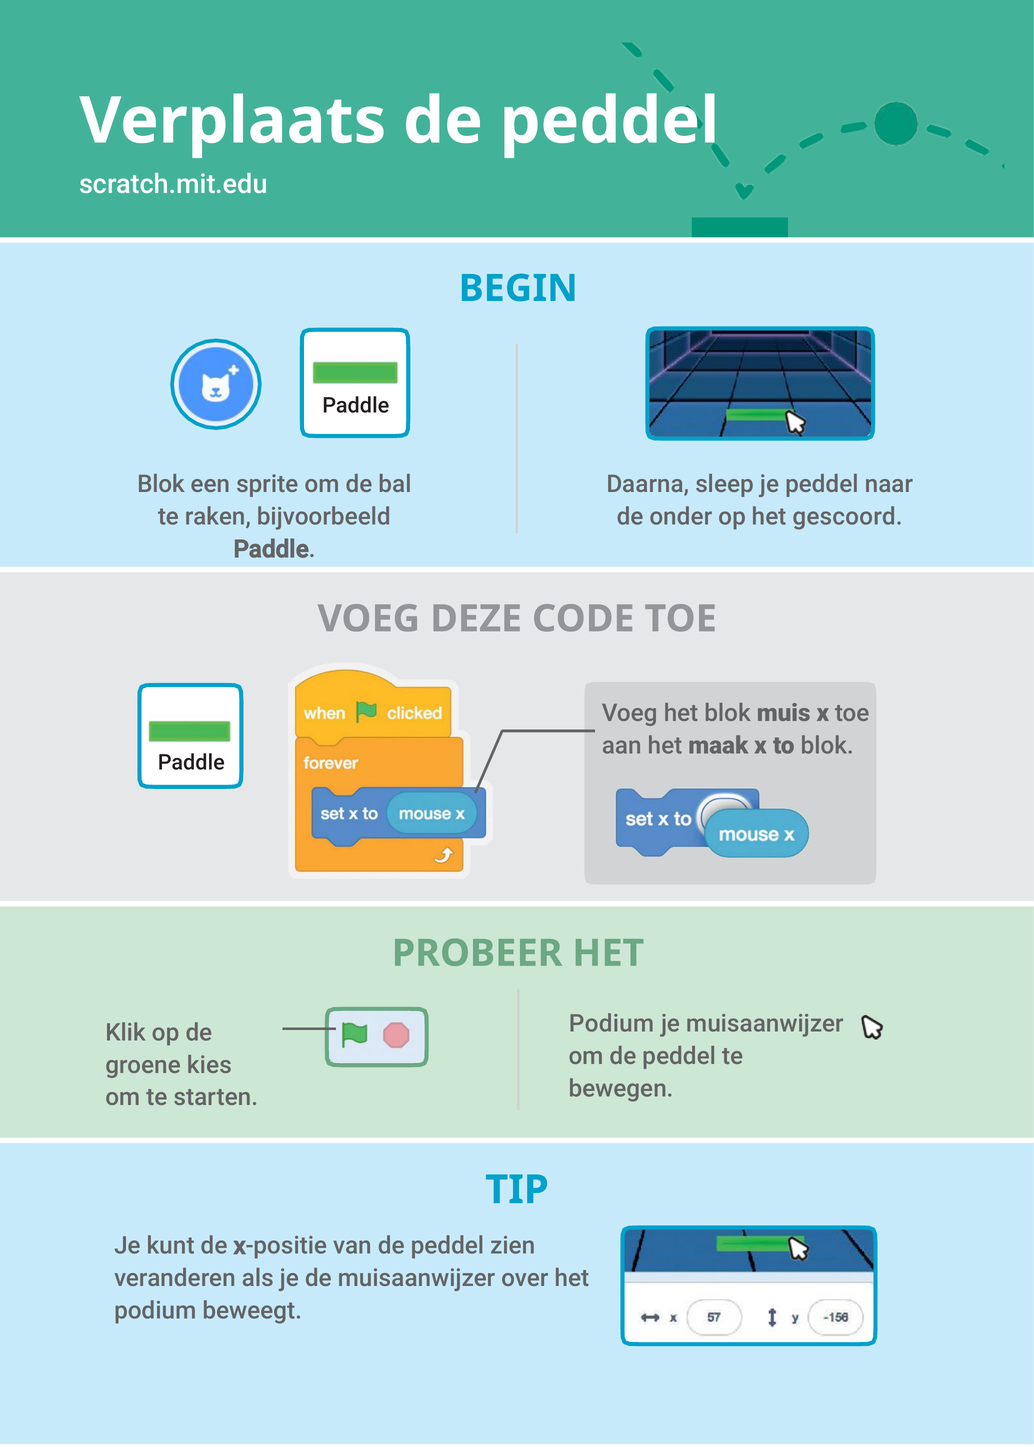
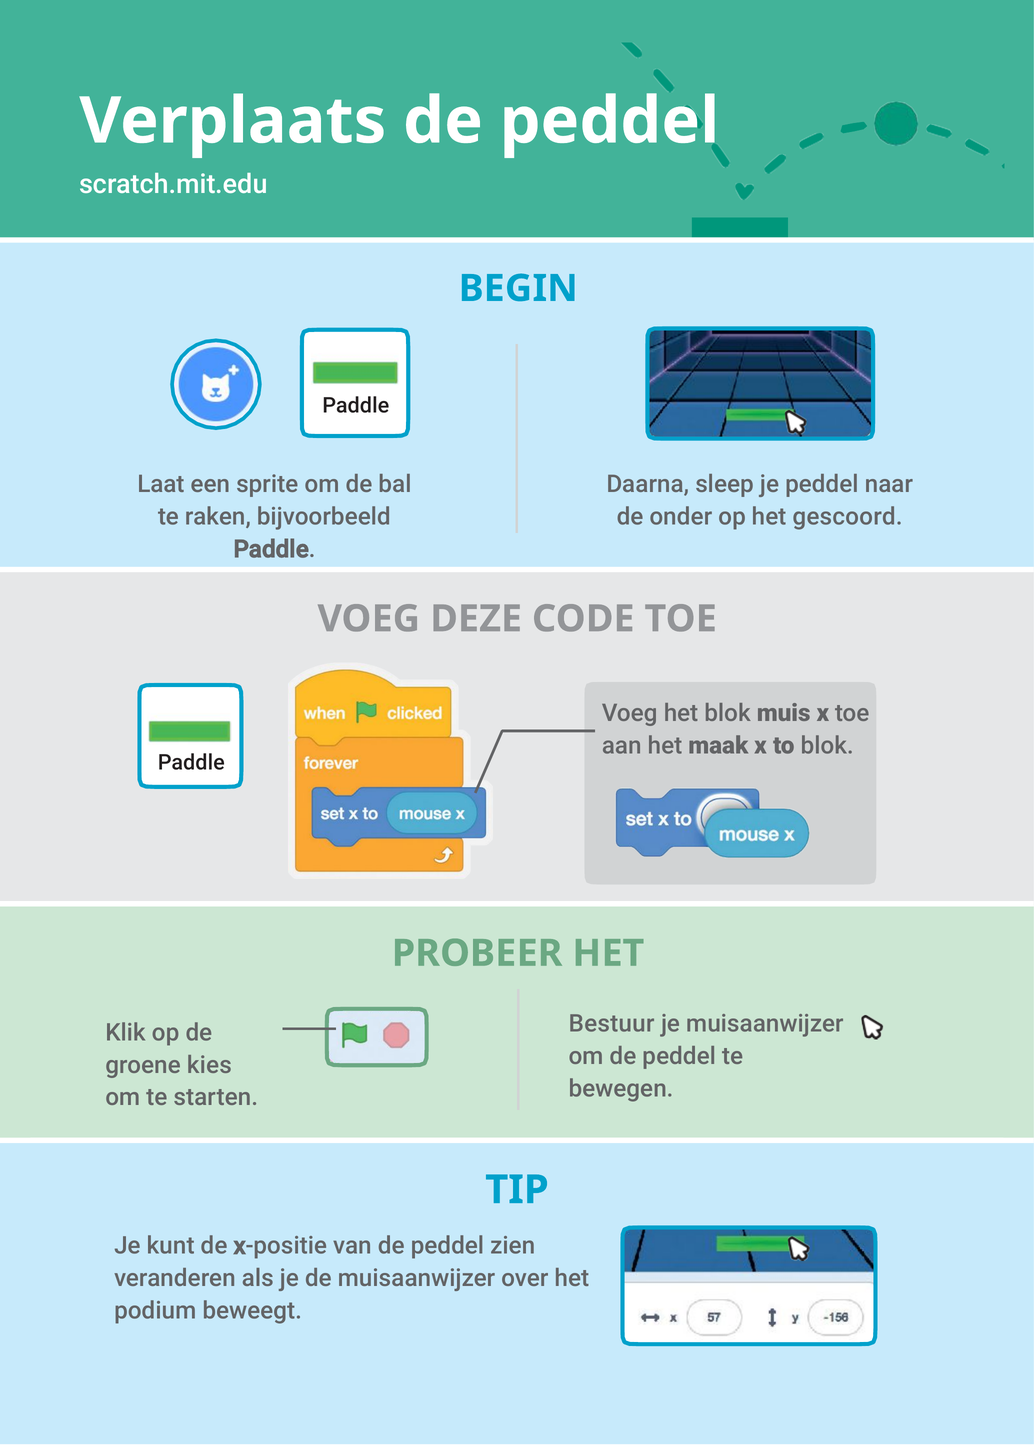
Blok: Blok -> Laat (161, 485)
Podium: Podium -> Bestuur (612, 1024)
